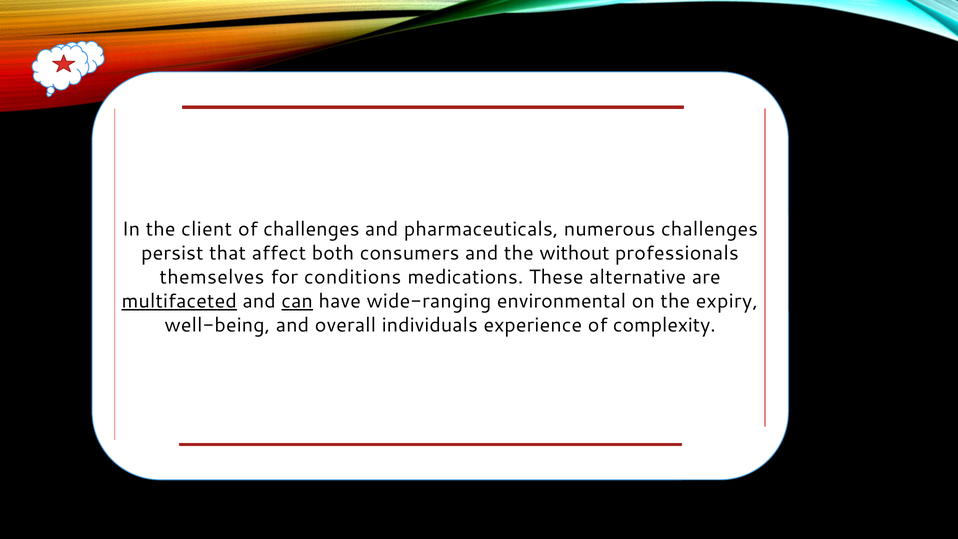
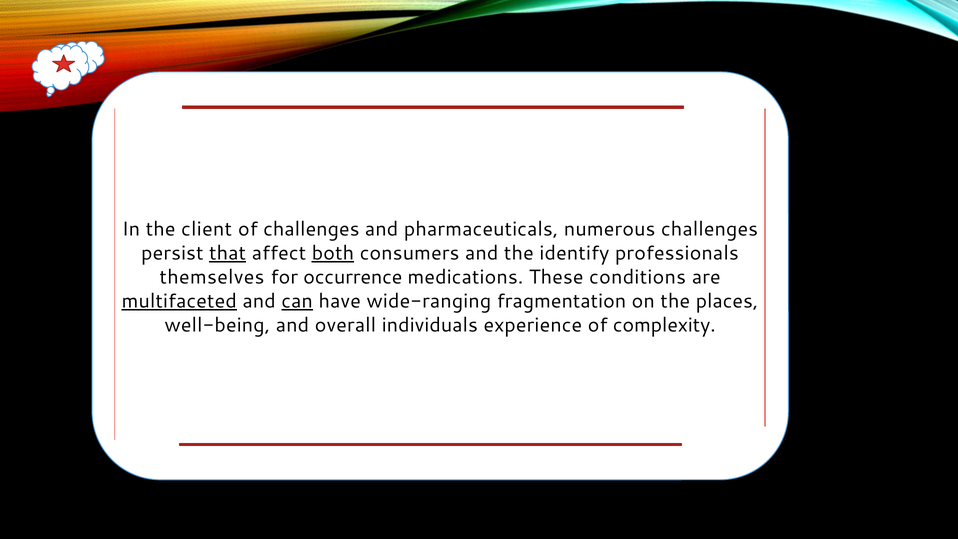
that underline: none -> present (228, 253)
both underline: none -> present (333, 253)
without: without -> identify (574, 253)
conditions: conditions -> occurrence (353, 277)
alternative: alternative -> conditions (638, 277)
environmental: environmental -> fragmentation (562, 301)
expiry: expiry -> places (727, 301)
